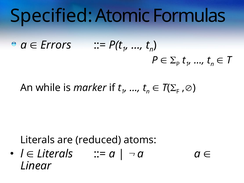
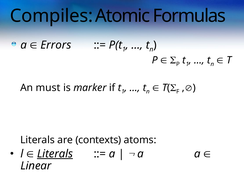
Specified: Specified -> Compiles (51, 16)
while: while -> must (48, 88)
reduced: reduced -> contexts (98, 140)
Literals underline: none -> present (55, 154)
